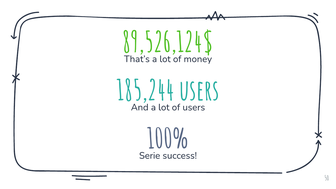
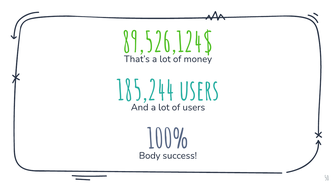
Serie: Serie -> Body (150, 156)
